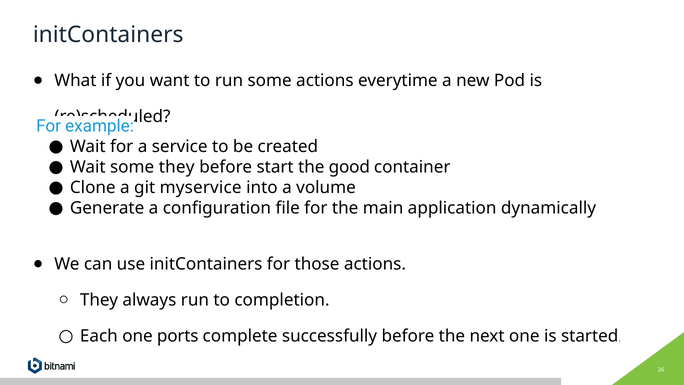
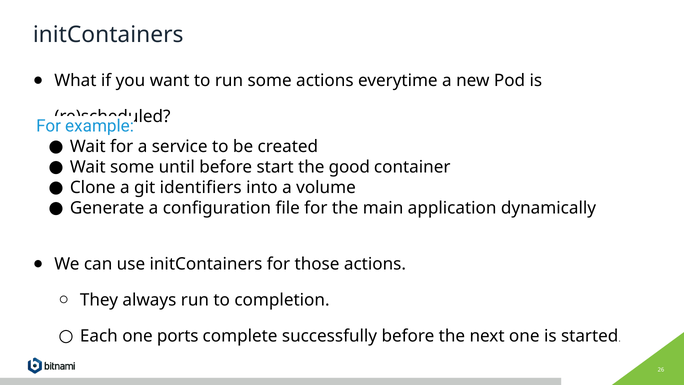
some they: they -> until (177, 167)
myservice: myservice -> identifiers (201, 187)
